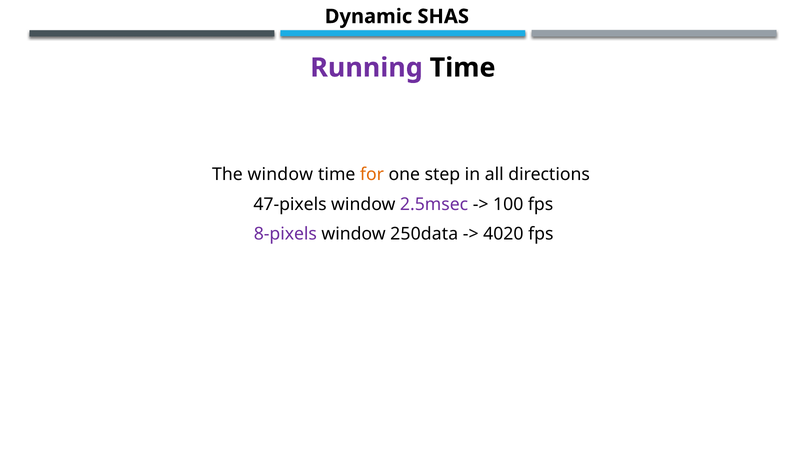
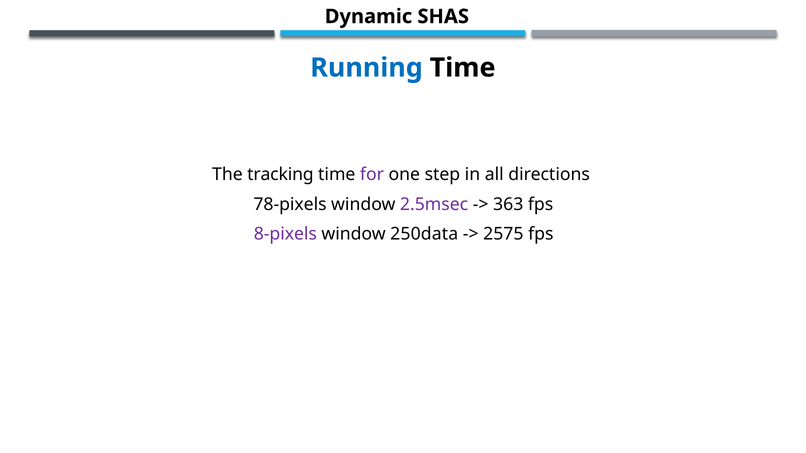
Running colour: purple -> blue (367, 68)
The window: window -> tracking (280, 175)
for colour: orange -> purple (372, 175)
47-pixels: 47-pixels -> 78-pixels (290, 205)
100: 100 -> 363 (508, 205)
4020: 4020 -> 2575 (503, 234)
